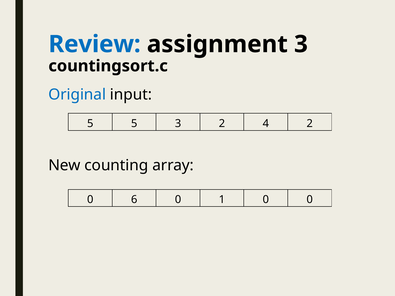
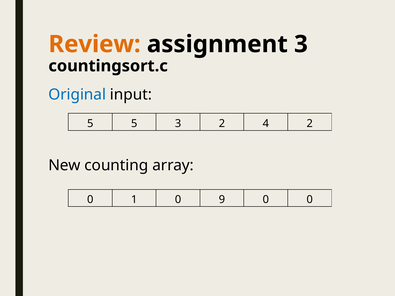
Review colour: blue -> orange (95, 44)
6: 6 -> 1 (134, 200)
1: 1 -> 9 (222, 200)
